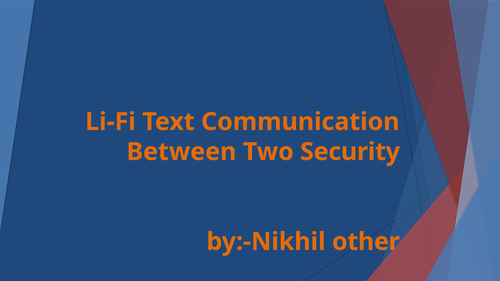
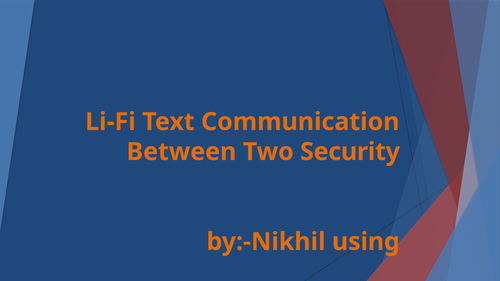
other: other -> using (366, 242)
